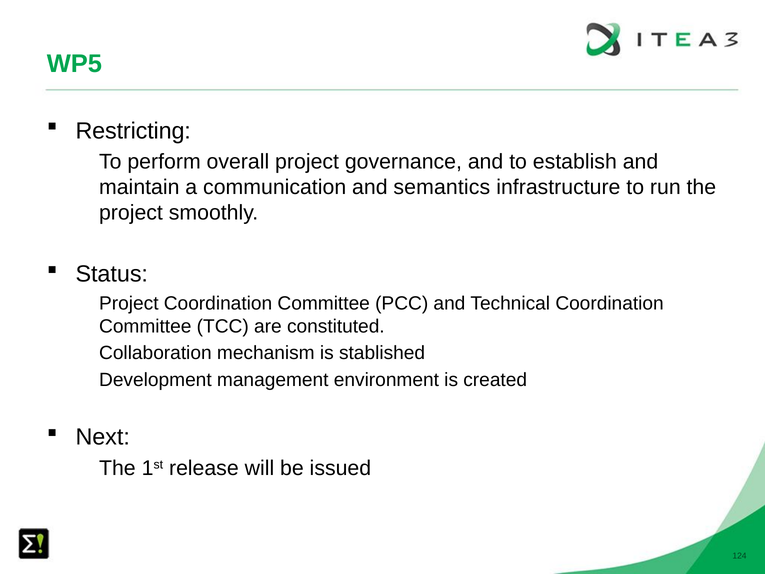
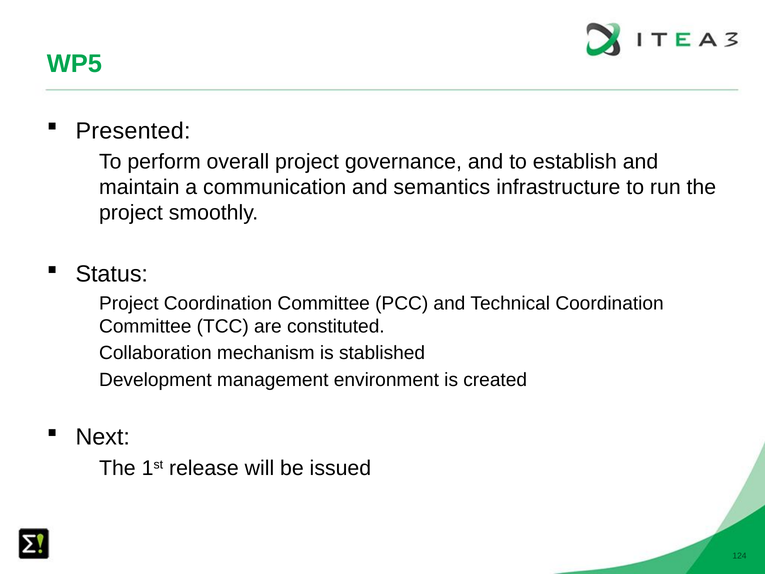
Restricting: Restricting -> Presented (133, 131)
